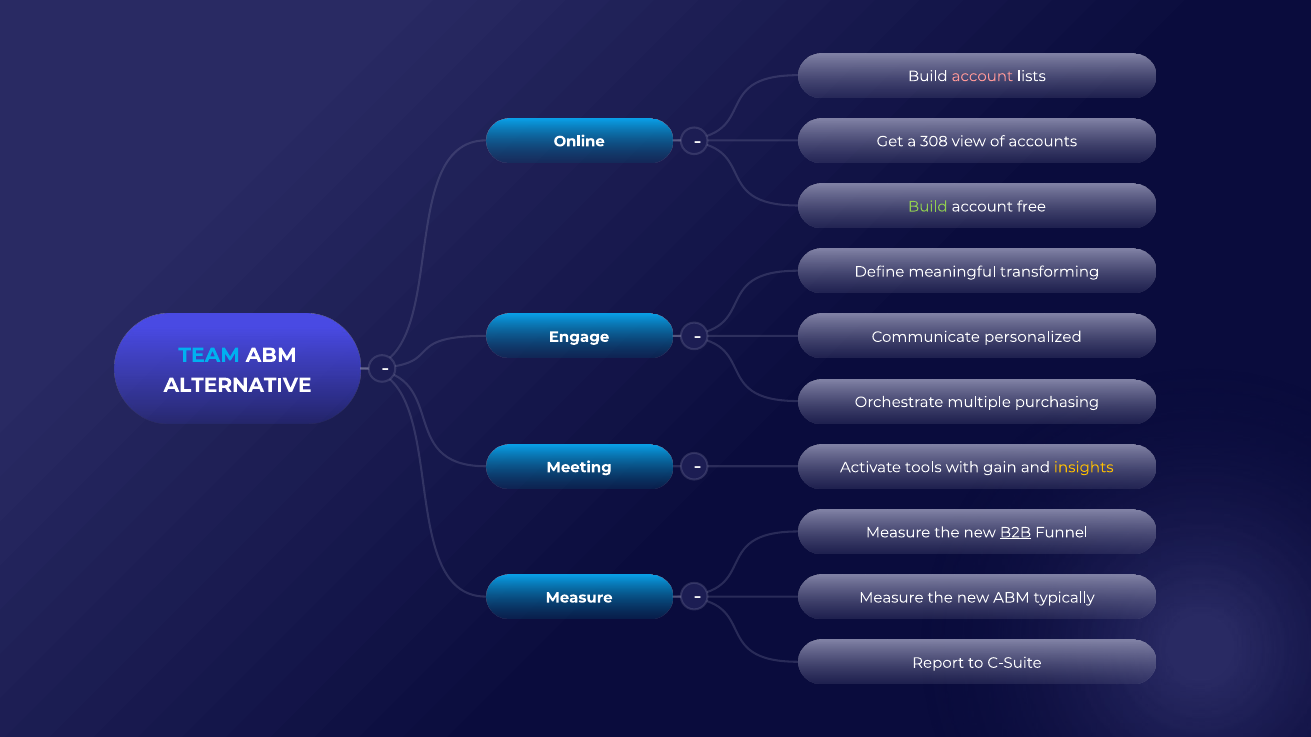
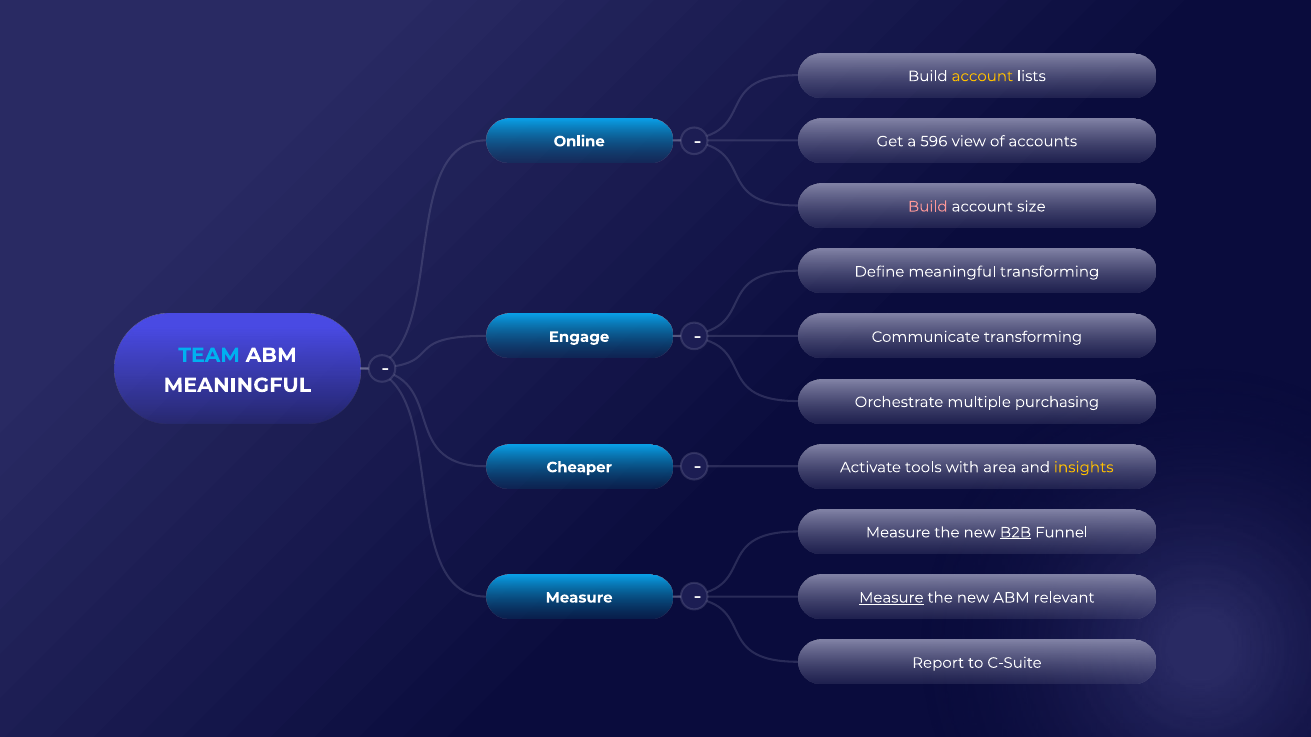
account colour: pink -> yellow (982, 76)
308: 308 -> 596 (934, 141)
Build colour: light green -> pink (928, 207)
free: free -> size (1031, 207)
Communicate personalized: personalized -> transforming (1033, 337)
ALTERNATIVE: ALTERNATIVE -> MEANINGFUL (237, 385)
Meeting: Meeting -> Cheaper (579, 468)
gain: gain -> area (1000, 468)
Measure underline: none -> present (891, 598)
typically: typically -> relevant (1064, 598)
